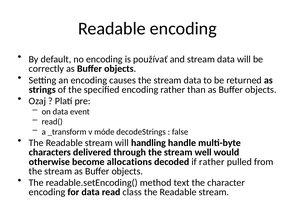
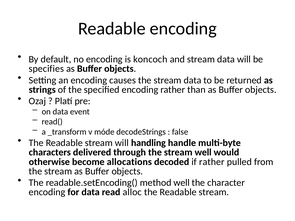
používať: používať -> koncoch (150, 59)
correctly: correctly -> specifies (46, 69)
method text: text -> well (182, 183)
class: class -> alloc (132, 192)
